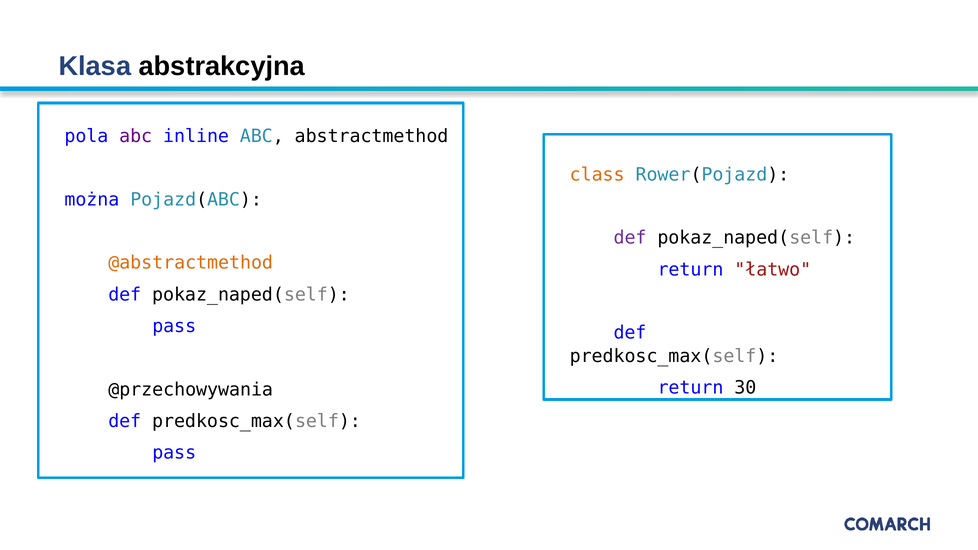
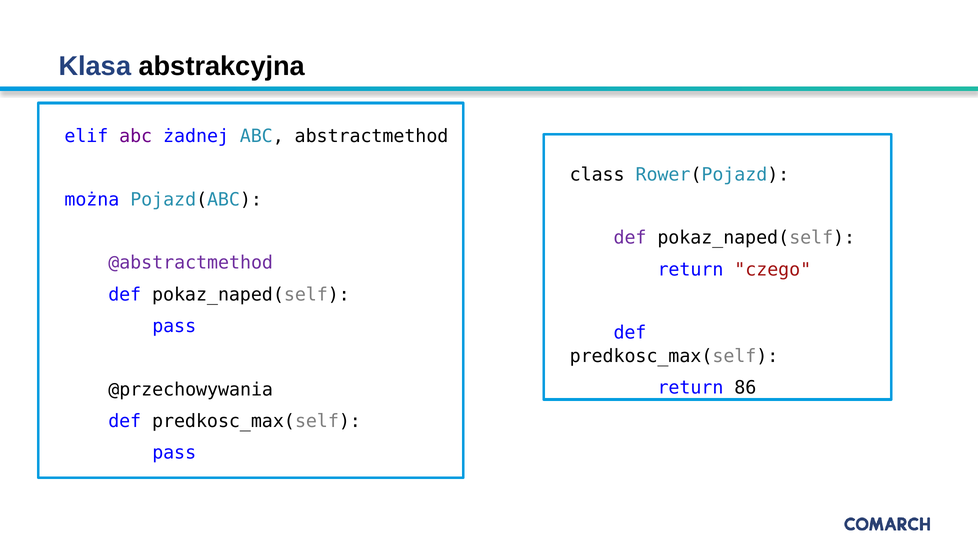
pola: pola -> elif (86, 136)
inline: inline -> żadnej (196, 136)
class colour: orange -> black (597, 175)
@abstractmethod colour: orange -> purple (191, 263)
łatwo: łatwo -> czego (773, 270)
30: 30 -> 86 (745, 388)
